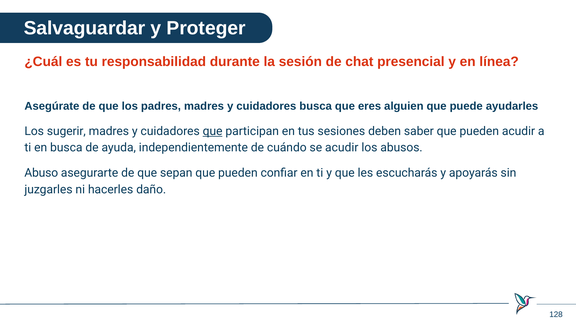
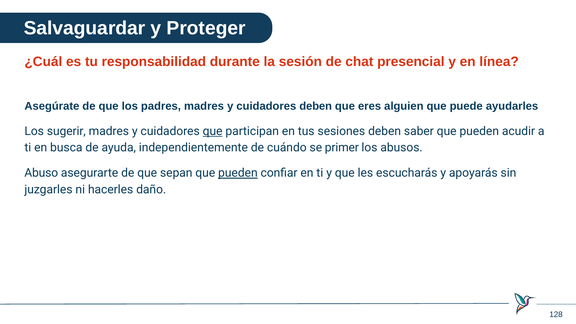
cuidadores busca: busca -> deben (316, 106)
se acudir: acudir -> primer (342, 148)
pueden underline: none -> present (238, 173)
